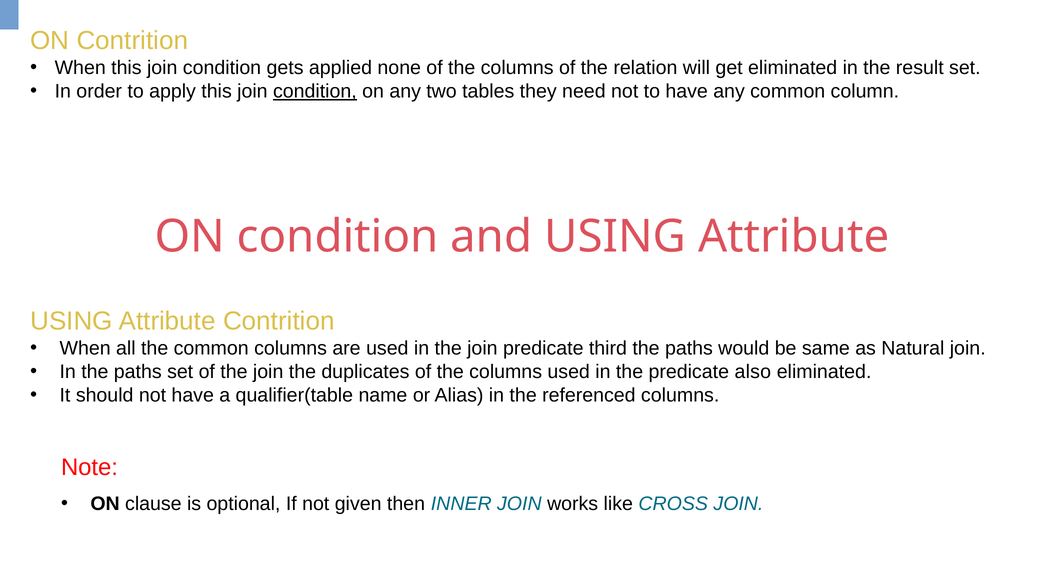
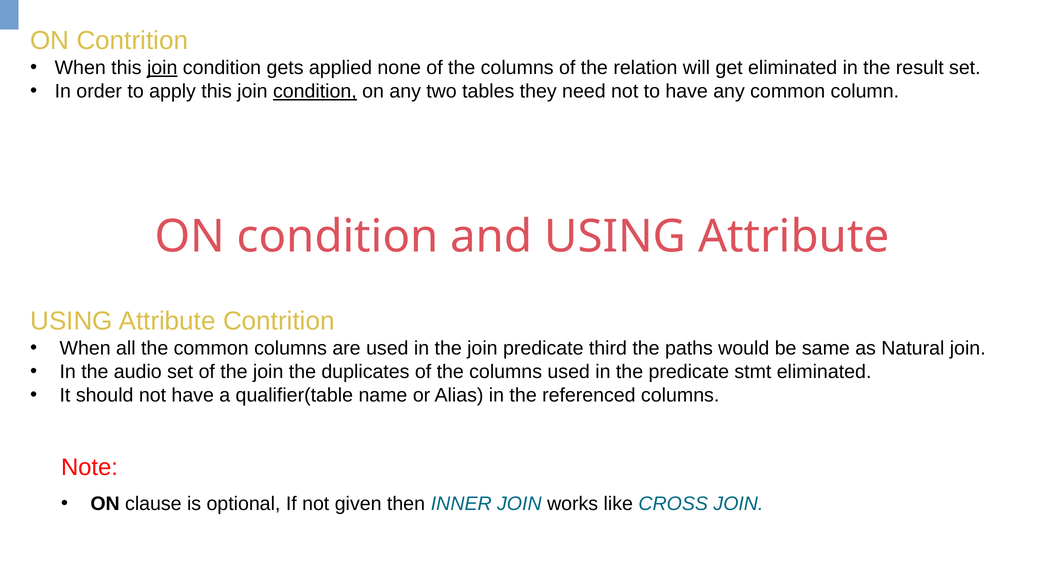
join underline: none -> present (162, 68)
In the paths: paths -> audio (138, 372)
also: also -> stmt (753, 372)
